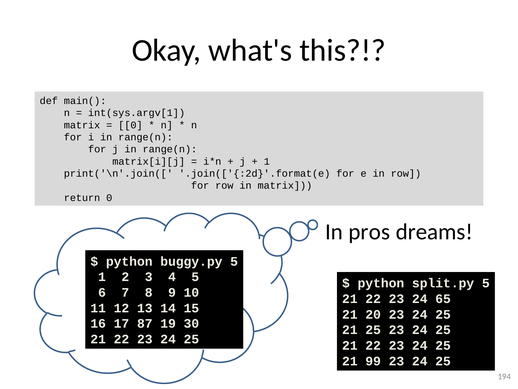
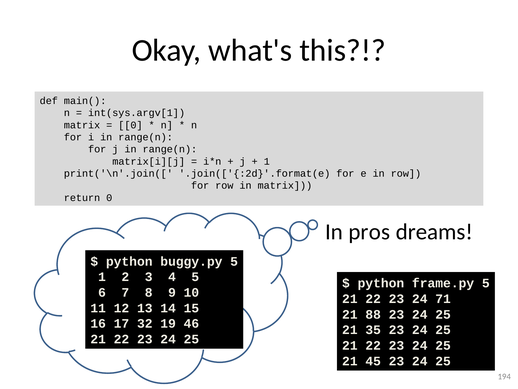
split.py: split.py -> frame.py (443, 283)
65: 65 -> 71 (443, 298)
20: 20 -> 88 (373, 314)
87: 87 -> 32 (145, 323)
30: 30 -> 46 (191, 323)
21 25: 25 -> 35 (373, 330)
99: 99 -> 45 (373, 361)
